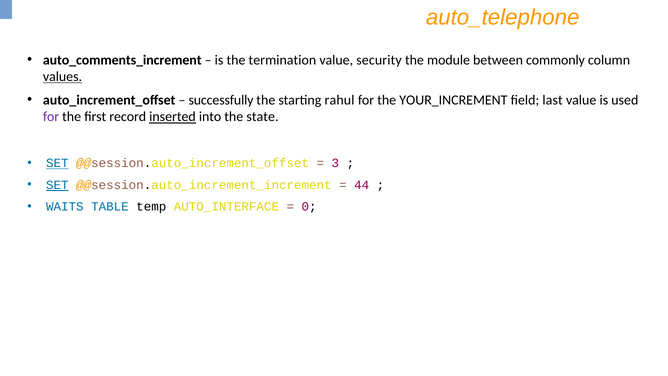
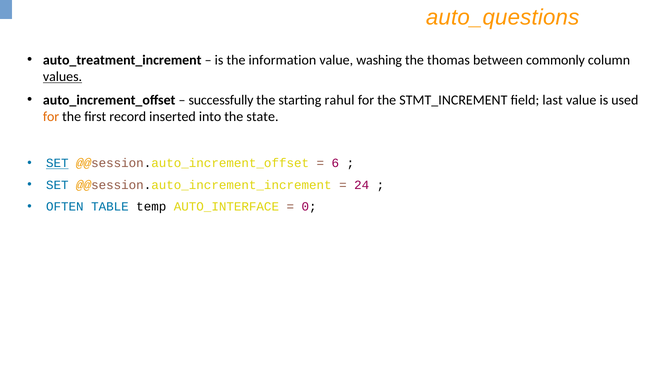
auto_telephone: auto_telephone -> auto_questions (503, 17)
auto_comments_increment: auto_comments_increment -> auto_treatment_increment (122, 60)
termination: termination -> information (282, 60)
security: security -> washing (379, 60)
module: module -> thomas (448, 60)
YOUR_INCREMENT: YOUR_INCREMENT -> STMT_INCREMENT (453, 100)
for colour: purple -> orange (51, 117)
inserted underline: present -> none (172, 117)
3: 3 -> 6 (335, 163)
SET underline: present -> none (57, 185)
44: 44 -> 24 (362, 185)
WAITS: WAITS -> OFTEN (65, 207)
